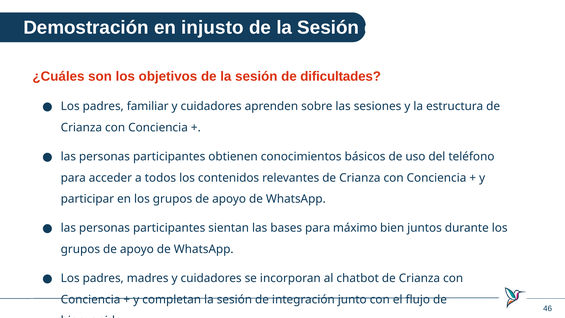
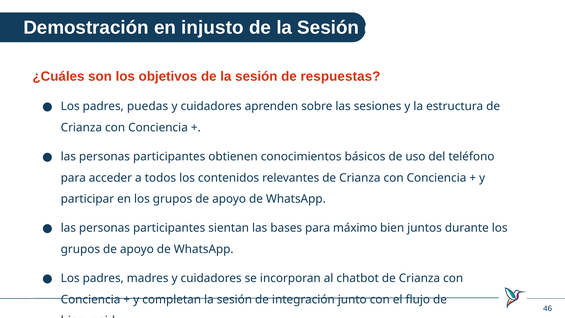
dificultades: dificultades -> respuestas (340, 76)
familiar: familiar -> puedas (148, 106)
